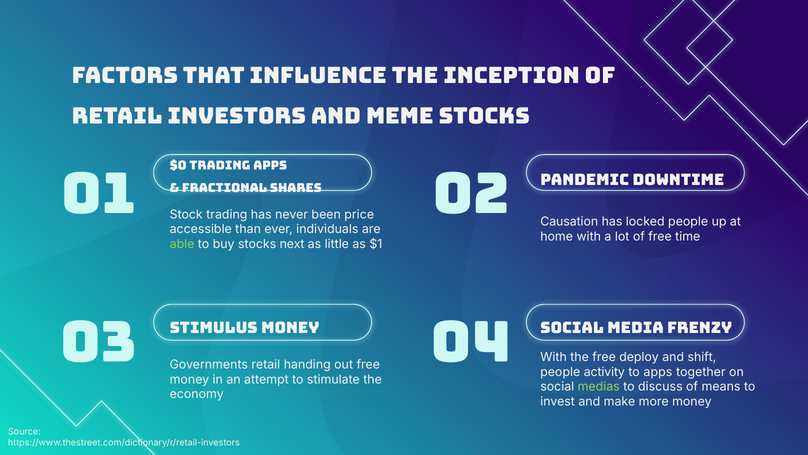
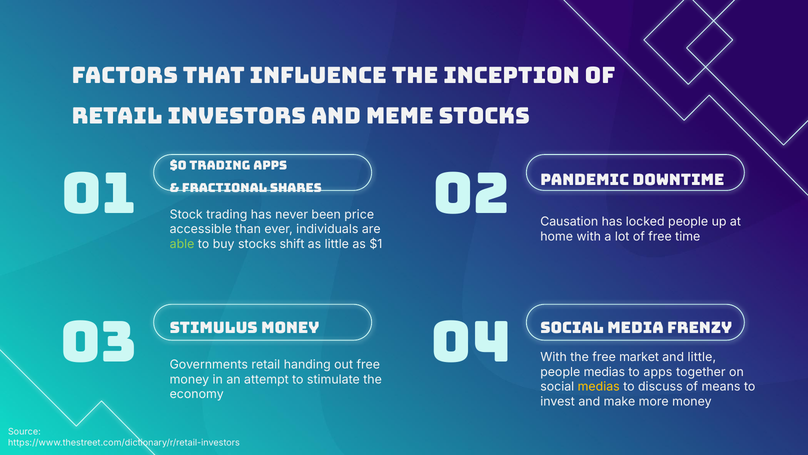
next: next -> shift (292, 244)
deploy: deploy -> market (639, 357)
and shift: shift -> little (702, 357)
people activity: activity -> medias (604, 372)
medias colour: light green -> yellow (599, 386)
